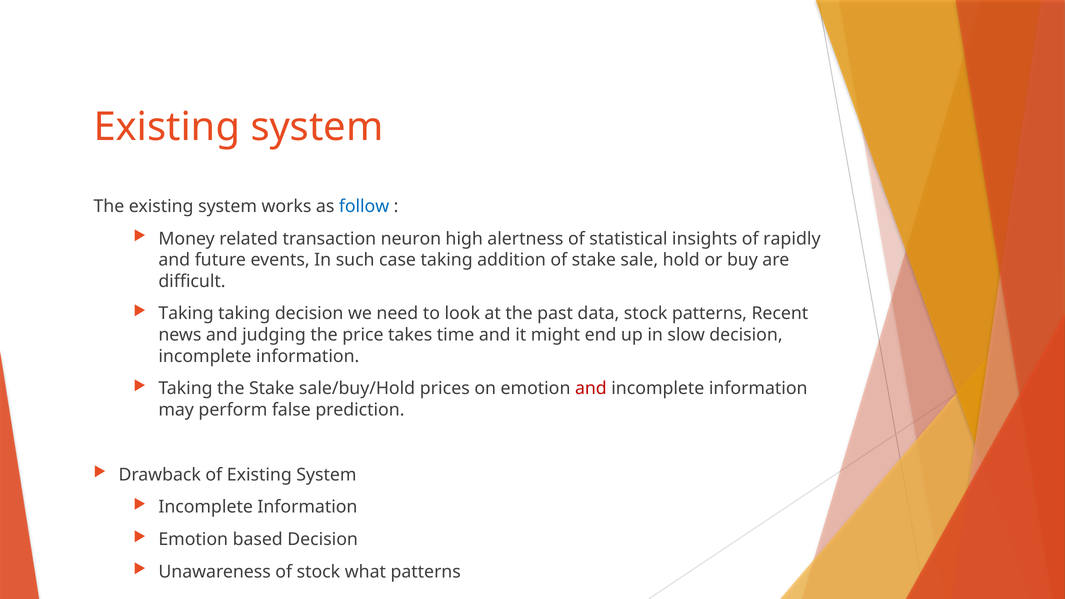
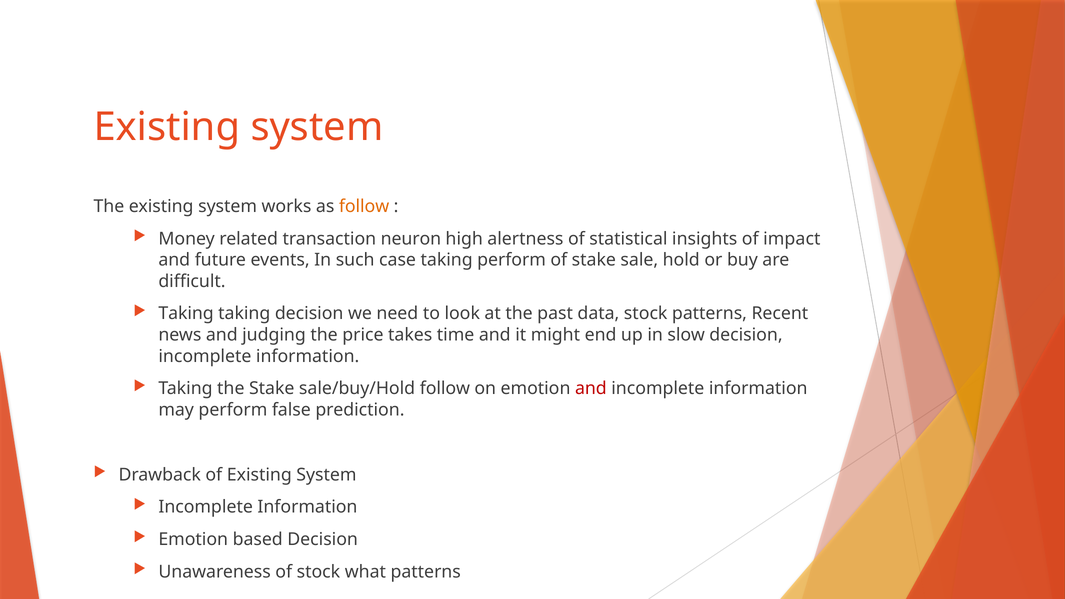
follow colour: blue -> orange (364, 206)
rapidly: rapidly -> impact (792, 239)
taking addition: addition -> perform (512, 260)
sale/buy/Hold prices: prices -> follow (445, 389)
